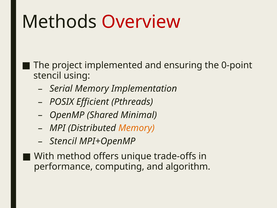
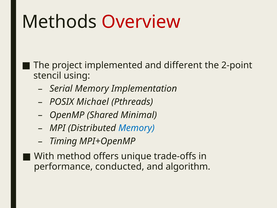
ensuring: ensuring -> different (183, 65)
0-point: 0-point -> 2-point (237, 65)
Efficient: Efficient -> Michael (93, 102)
Memory colour: orange -> blue (136, 128)
Stencil: Stencil -> Timing (63, 141)
computing: computing -> conducted (120, 167)
